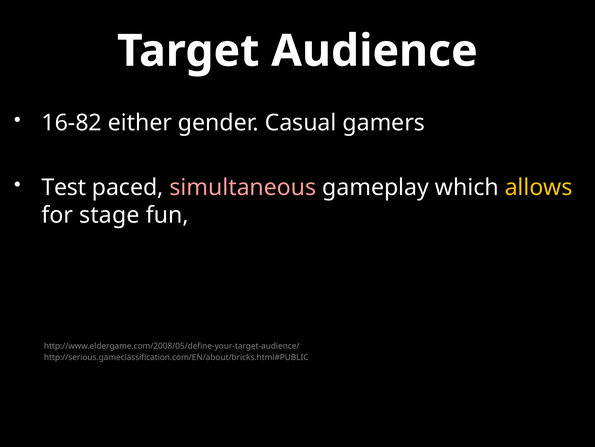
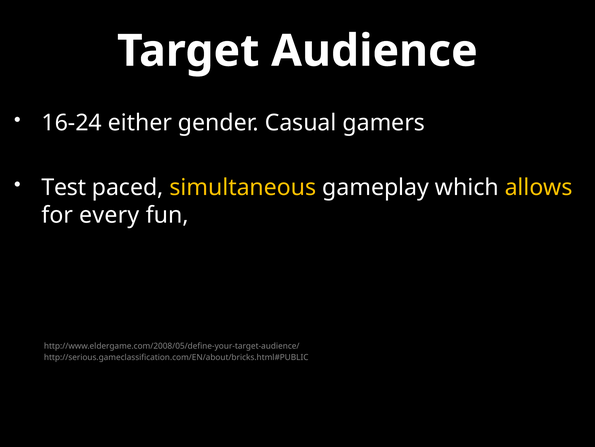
16-82: 16-82 -> 16-24 (72, 123)
simultaneous colour: pink -> yellow (243, 187)
stage: stage -> every (109, 215)
